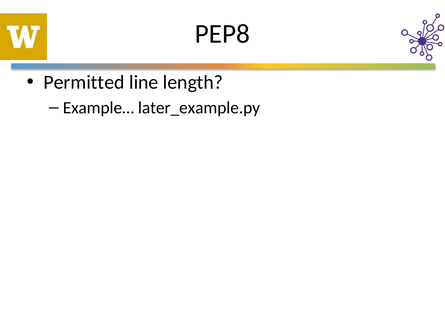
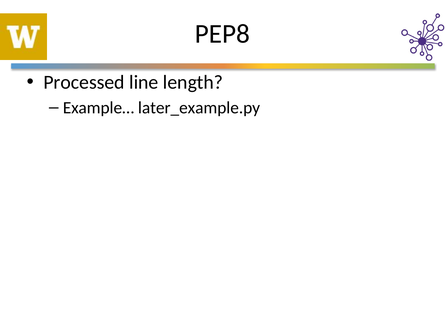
Permitted: Permitted -> Processed (84, 82)
